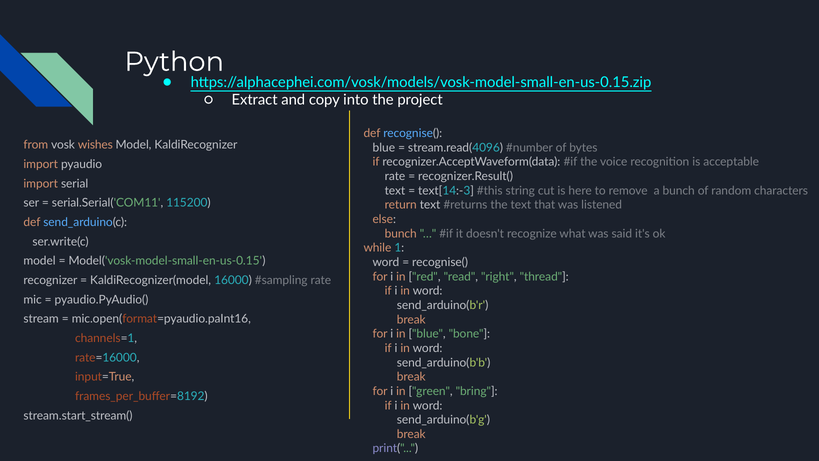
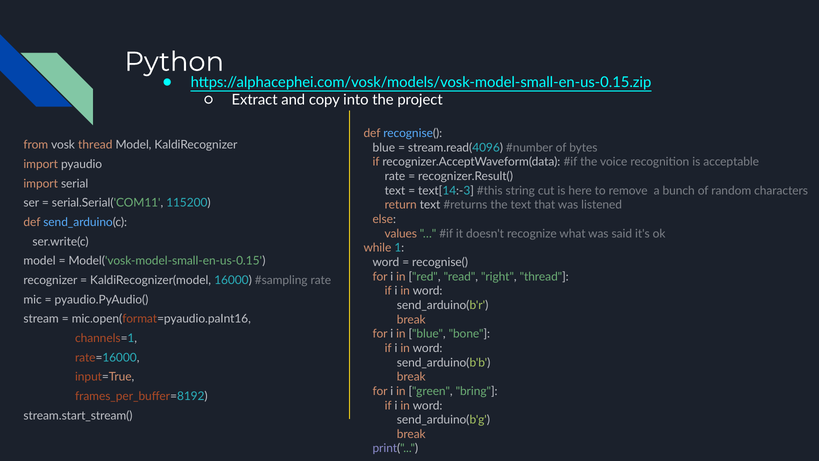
vosk wishes: wishes -> thread (95, 145)
bunch: bunch -> values (401, 234)
